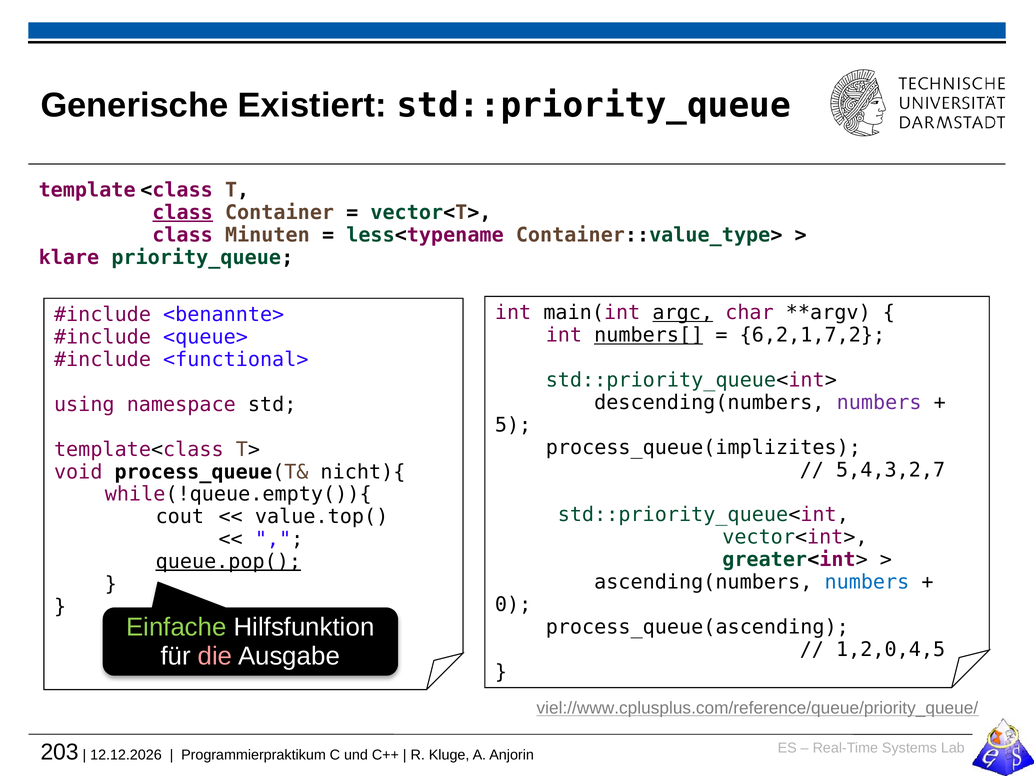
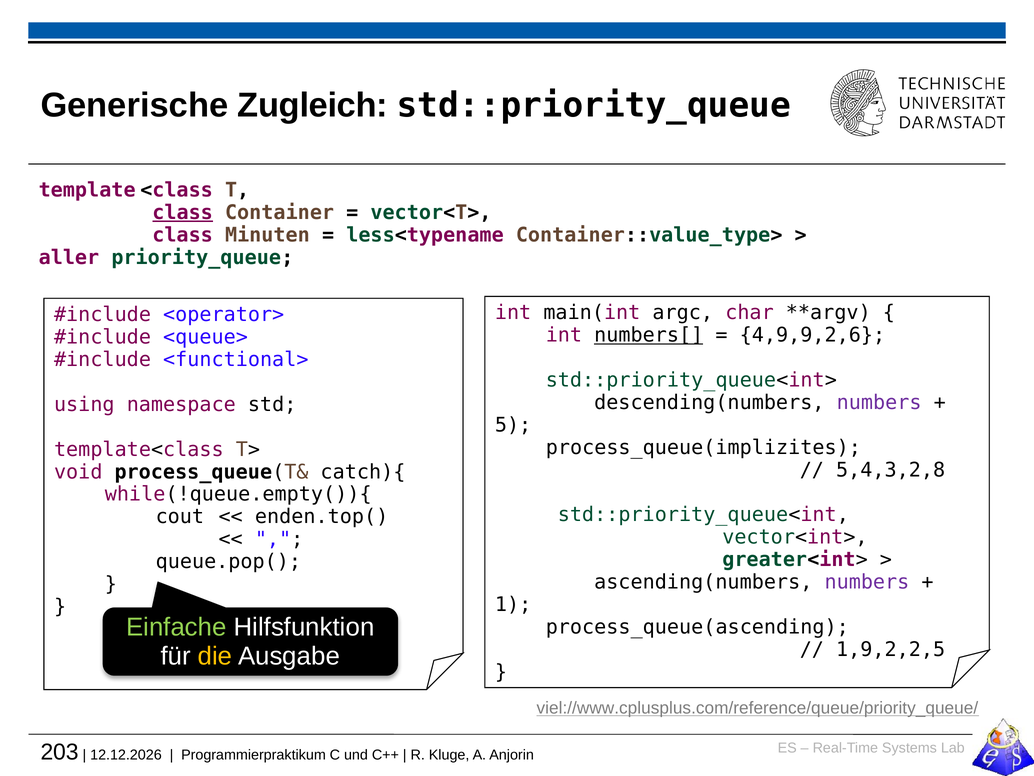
Existiert: Existiert -> Zugleich (313, 105)
klare: klare -> aller (69, 257)
argc underline: present -> none (683, 313)
<benannte>: <benannte> -> <operator> (224, 315)
6,2,1,7,2: 6,2,1,7,2 -> 4,9,9,2,6 (812, 335)
5,4,3,2,7: 5,4,3,2,7 -> 5,4,3,2,8 (891, 470)
nicht){: nicht){ -> catch){ (363, 472)
value.top(: value.top( -> enden.top( (322, 516)
queue.pop( underline: present -> none (228, 561)
numbers colour: blue -> purple (867, 582)
0: 0 -> 1 (513, 604)
1,2,0,4,5: 1,2,0,4,5 -> 1,9,2,2,5 (891, 649)
die colour: pink -> yellow (215, 656)
